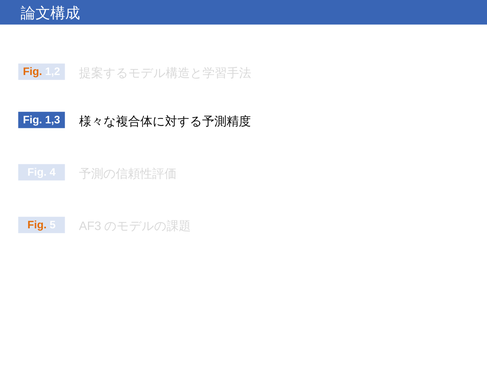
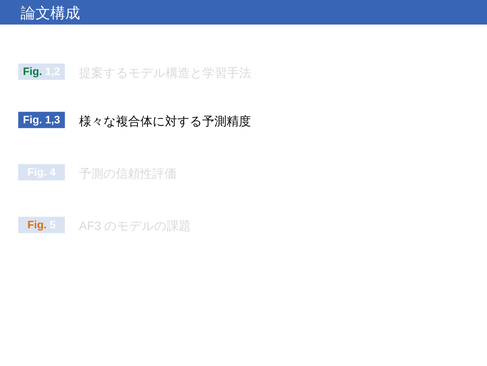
Fig colour: orange -> green (33, 72)
